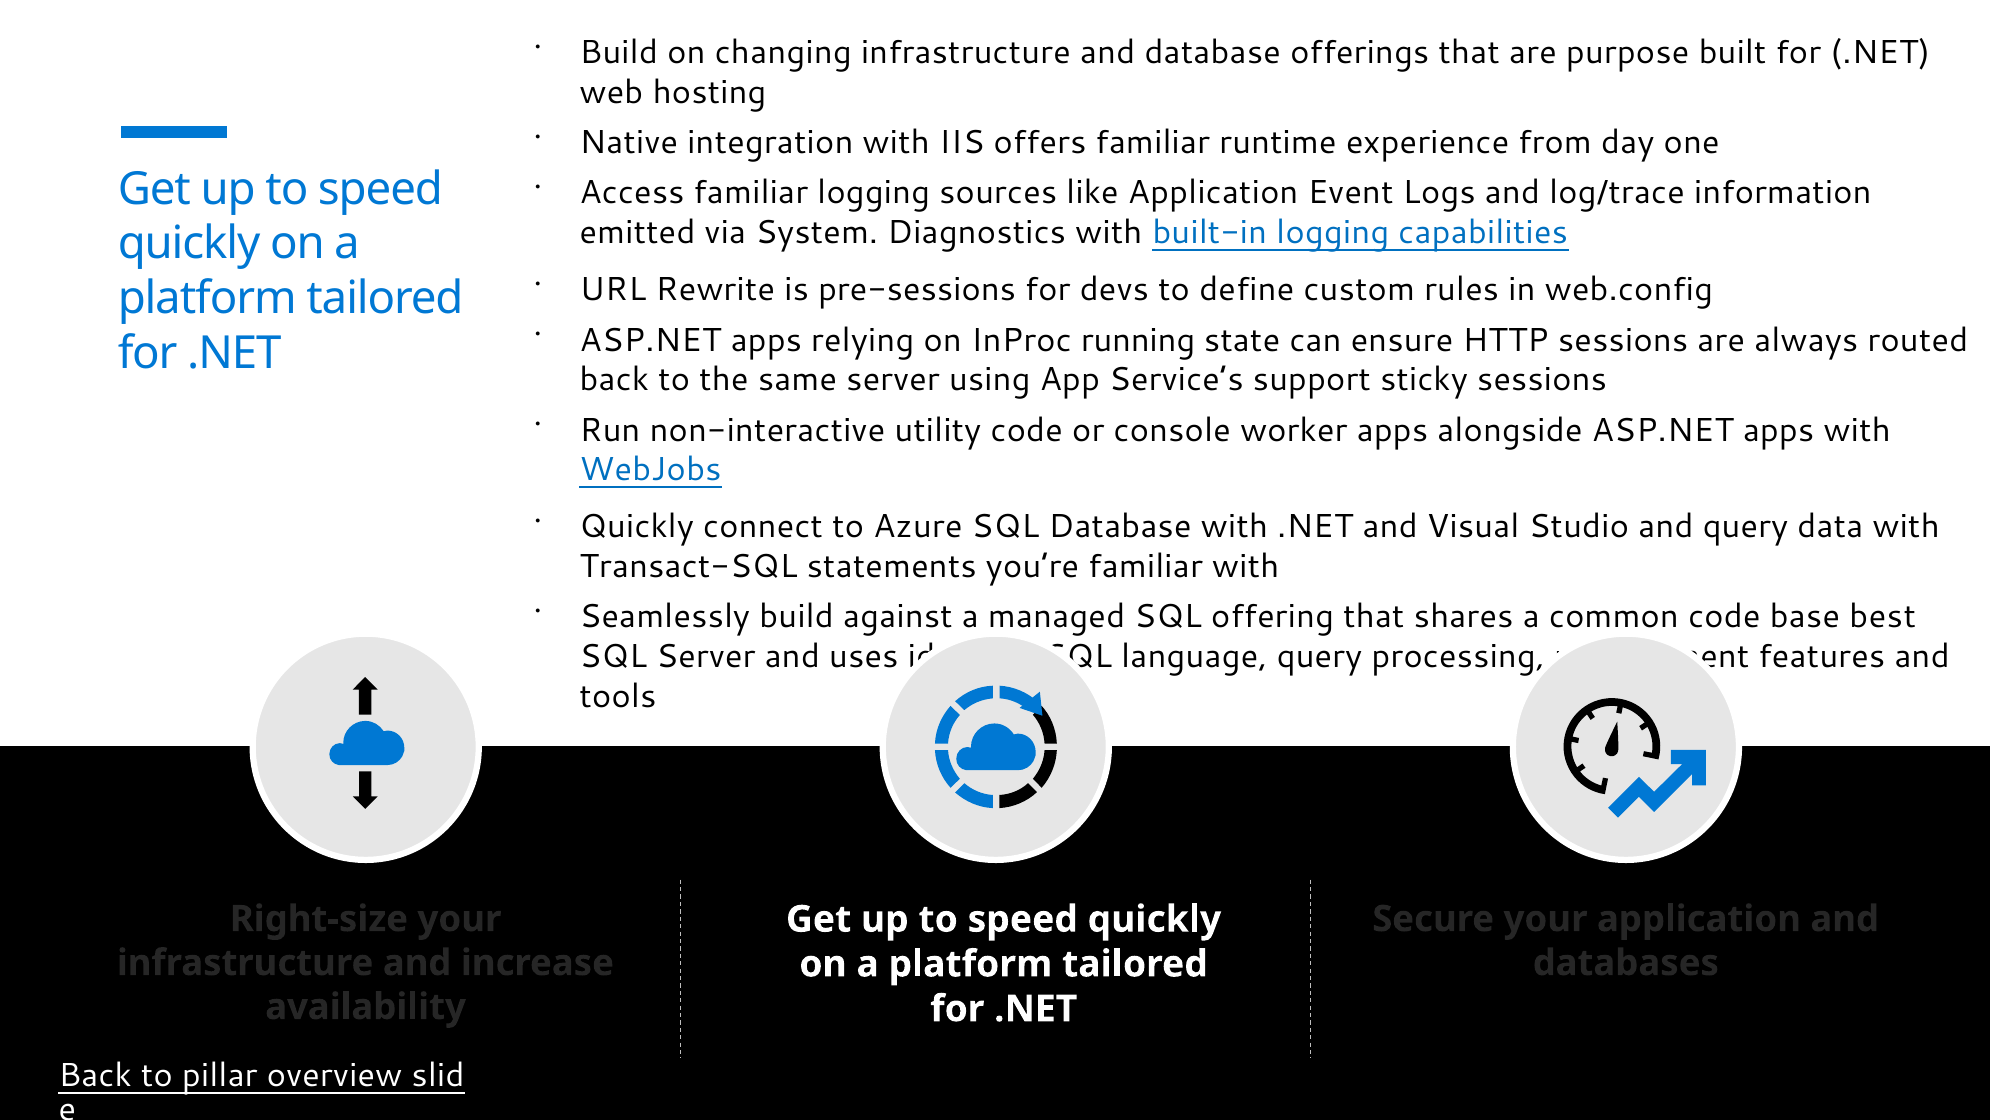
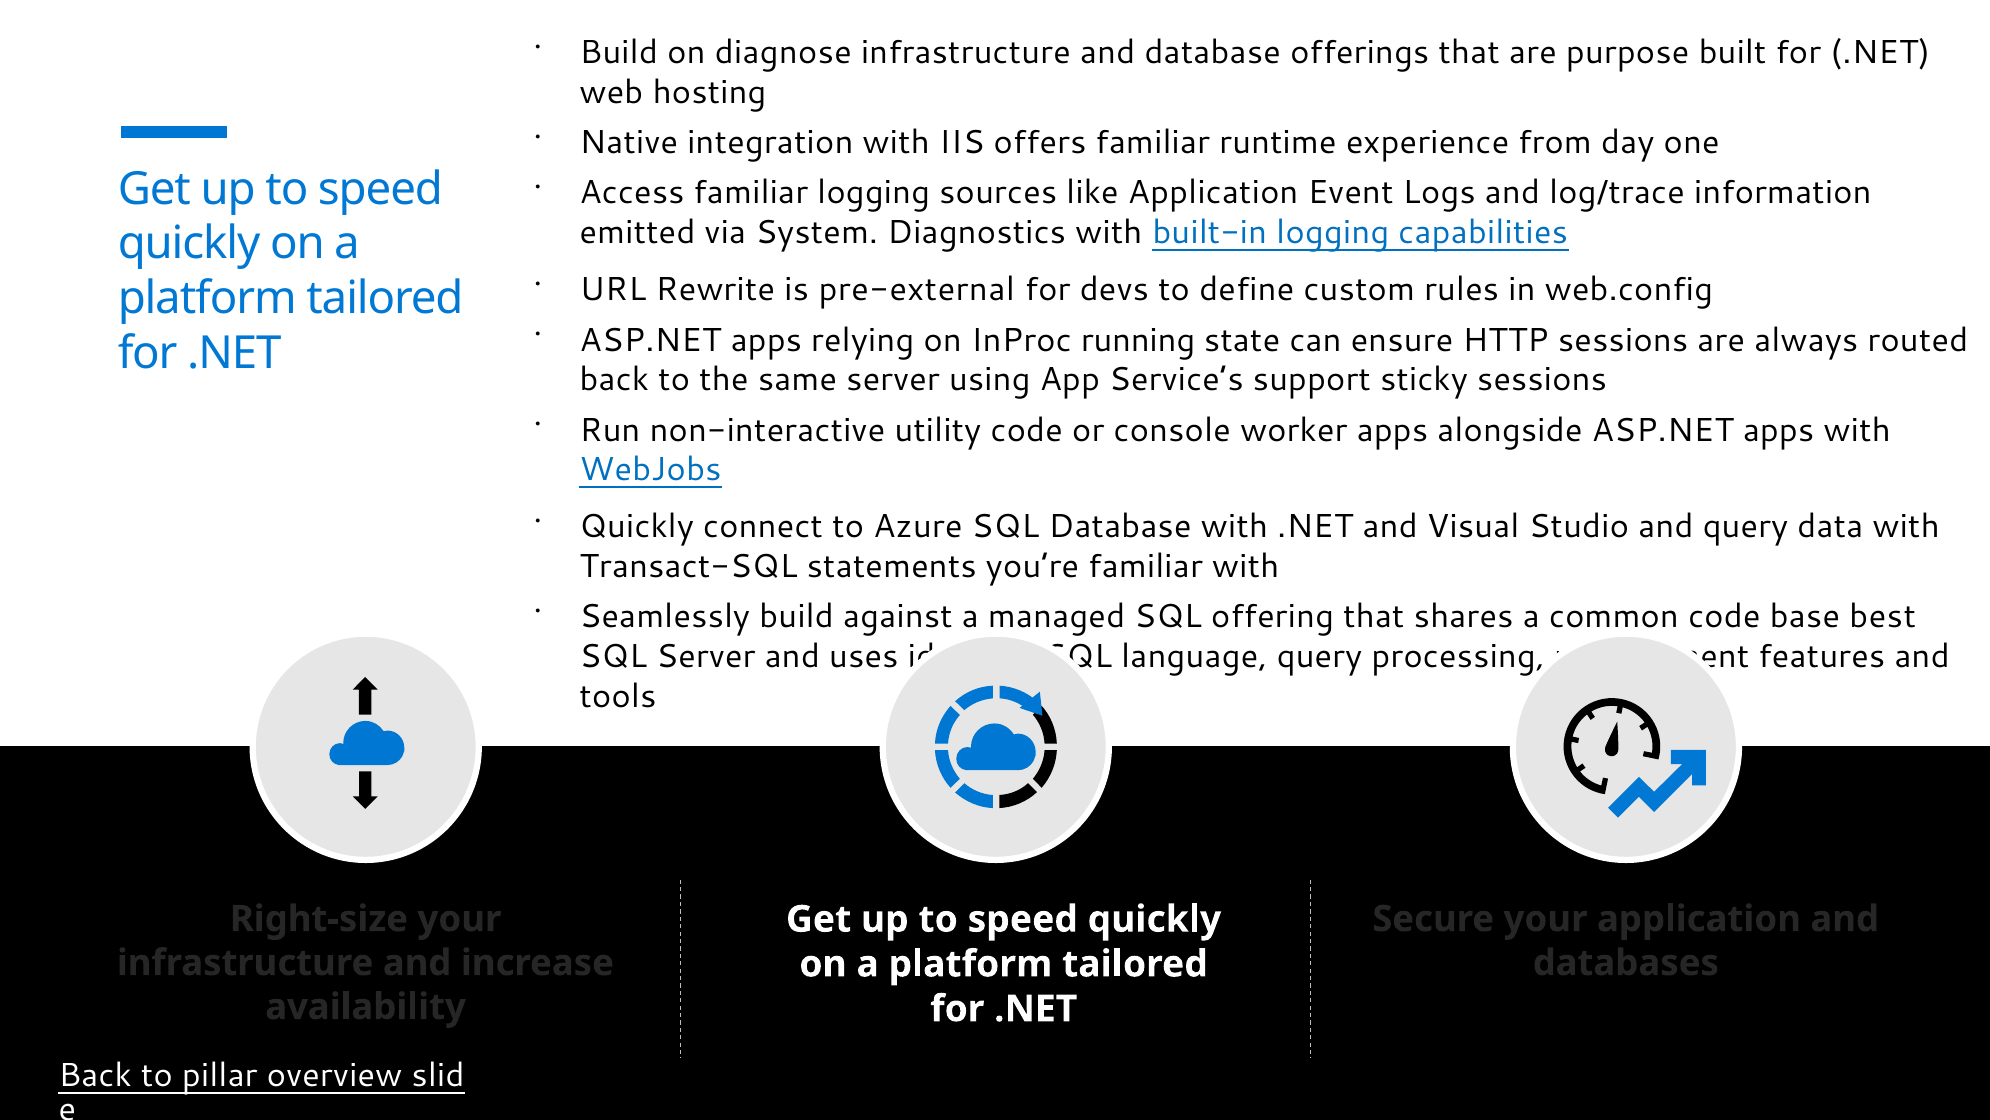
changing: changing -> diagnose (783, 53)
pre-sessions: pre-sessions -> pre-external (917, 290)
